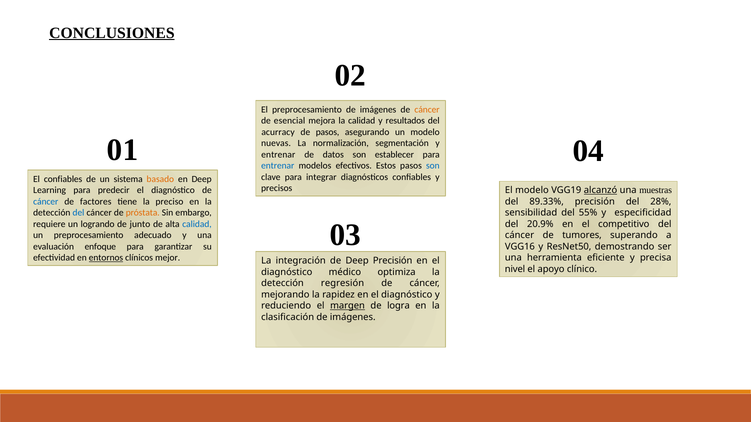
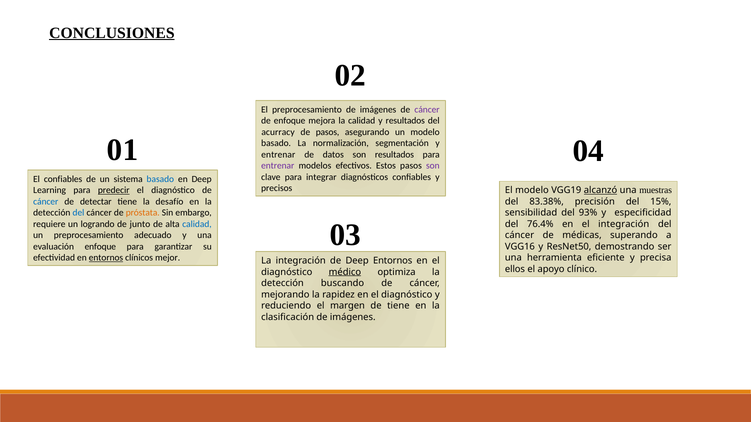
cáncer colour: orange -> purple (427, 110)
de esencial: esencial -> enfoque (290, 121)
nuevas: nuevas -> basado (276, 143)
son establecer: establecer -> resultados (394, 155)
entrenar colour: blue -> purple (278, 166)
son colour: blue -> purple (433, 166)
basado colour: orange -> blue (160, 179)
predecir underline: none -> present (114, 190)
factores: factores -> detectar (96, 202)
preciso: preciso -> desafío (170, 202)
89.33%: 89.33% -> 83.38% (547, 202)
28%: 28% -> 15% (661, 202)
55%: 55% -> 93% (588, 213)
20.9%: 20.9% -> 76.4% (540, 224)
el competitivo: competitivo -> integración (624, 224)
tumores: tumores -> médicas (582, 236)
Deep Precisión: Precisión -> Entornos (393, 261)
nivel: nivel -> ellos (515, 269)
médico underline: none -> present (345, 272)
regresión: regresión -> buscando (343, 283)
margen underline: present -> none (348, 306)
de logra: logra -> tiene (398, 306)
